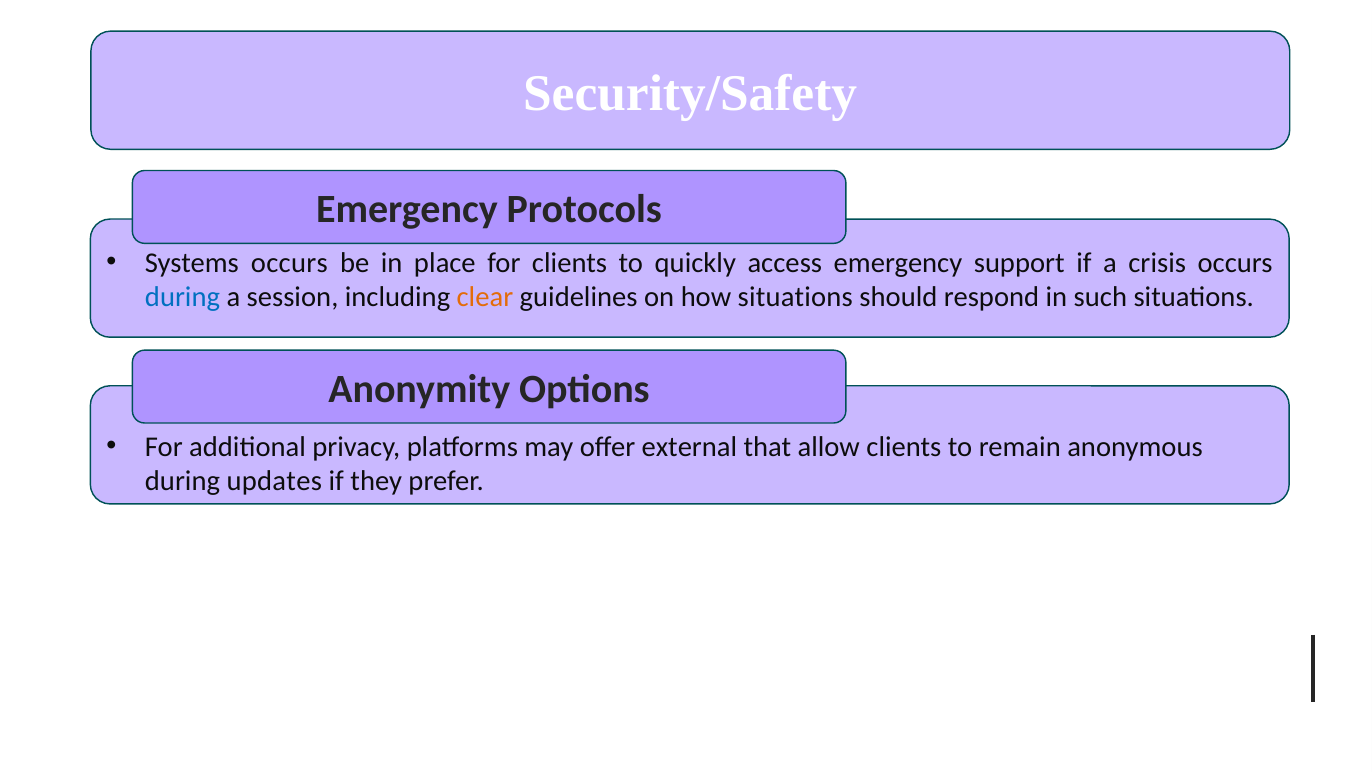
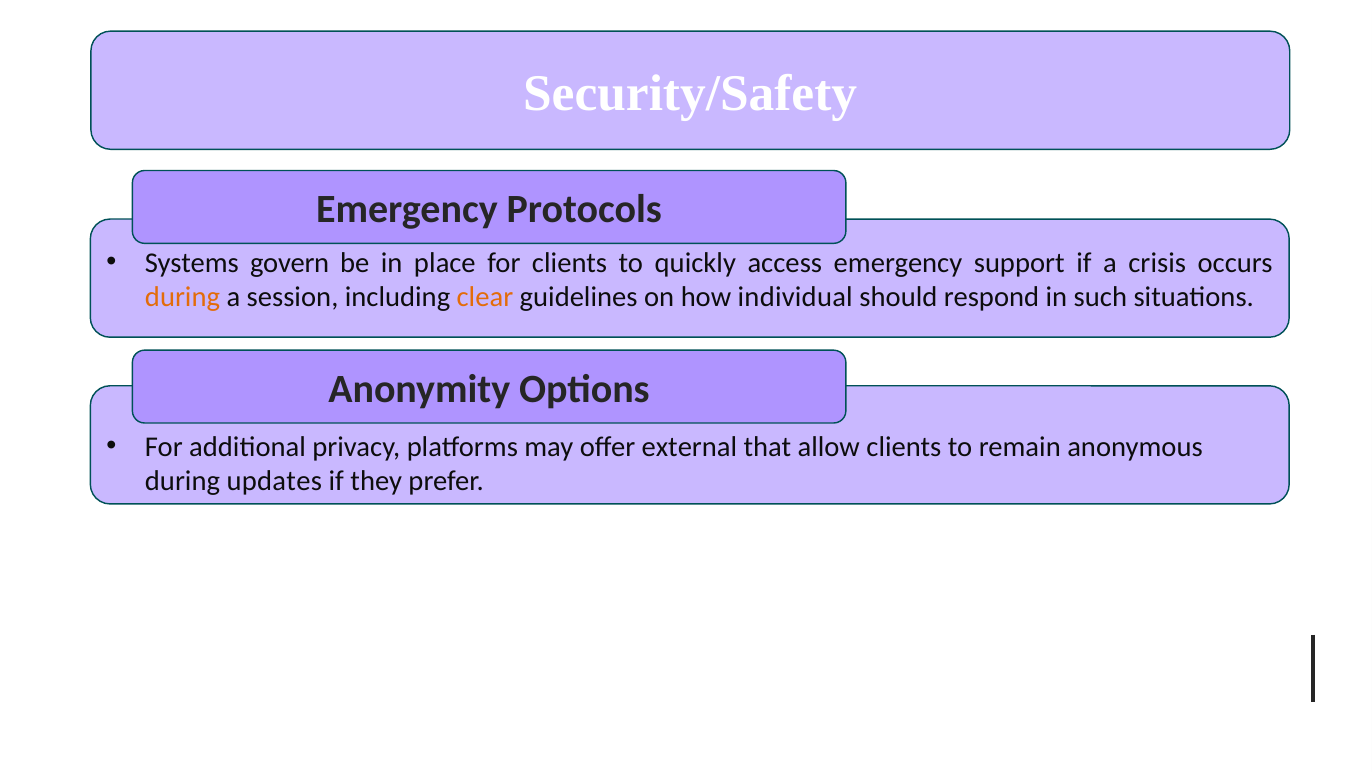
Systems occurs: occurs -> govern (290, 263)
during colour: blue -> orange (182, 297)
how situations: situations -> individual (795, 297)
